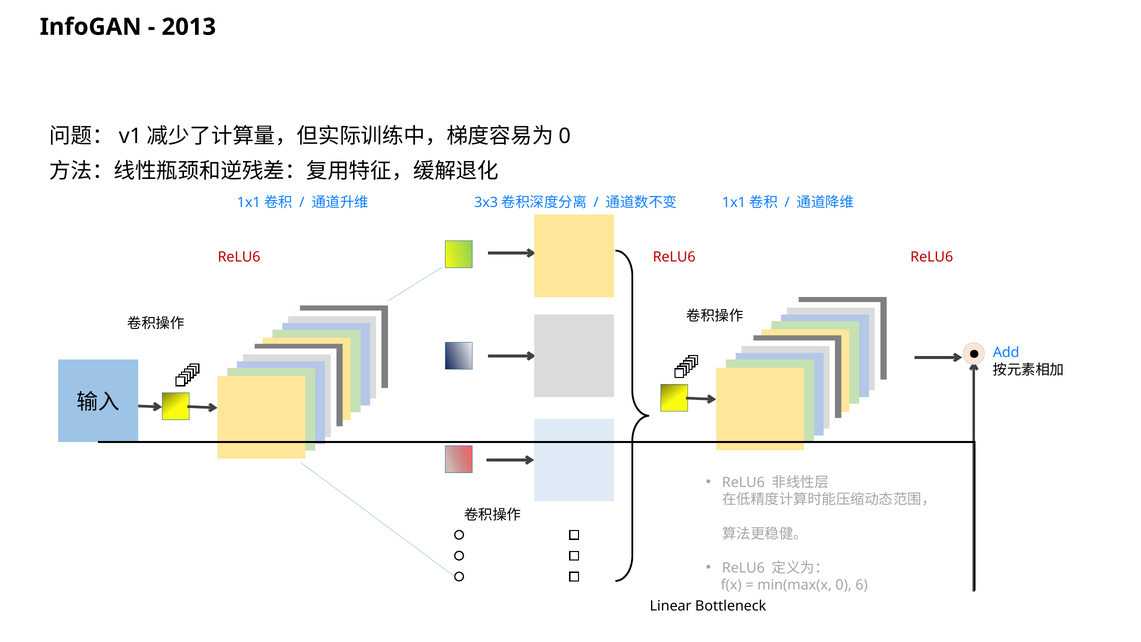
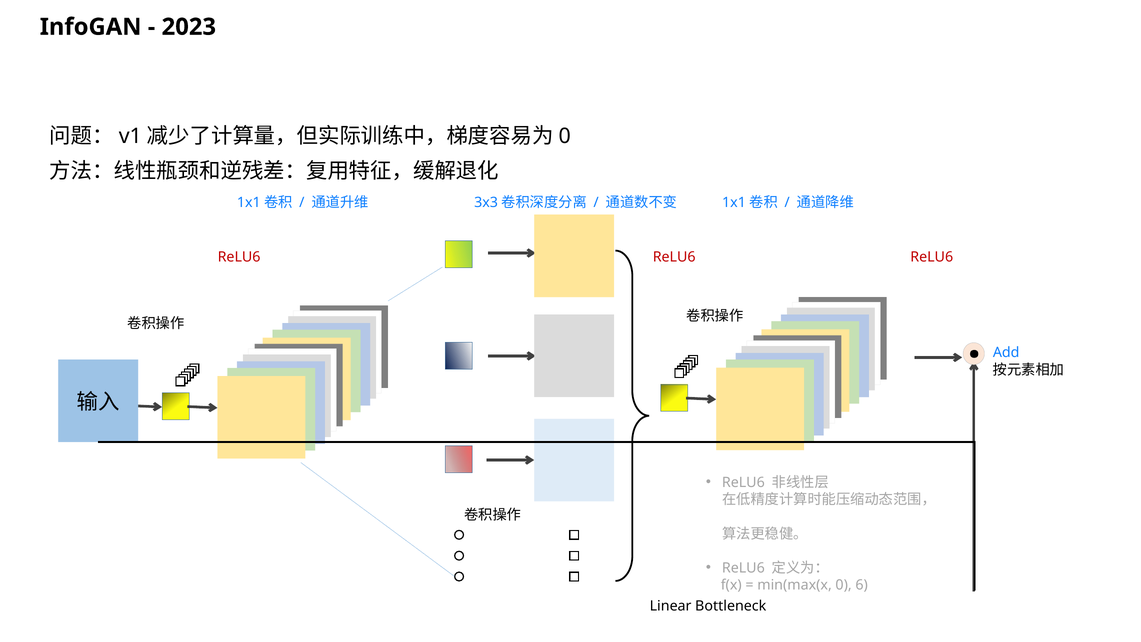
2013: 2013 -> 2023 (189, 27)
